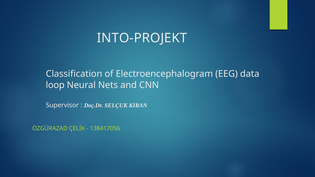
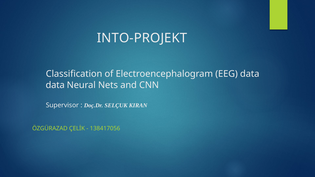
loop: loop -> data (55, 85)
